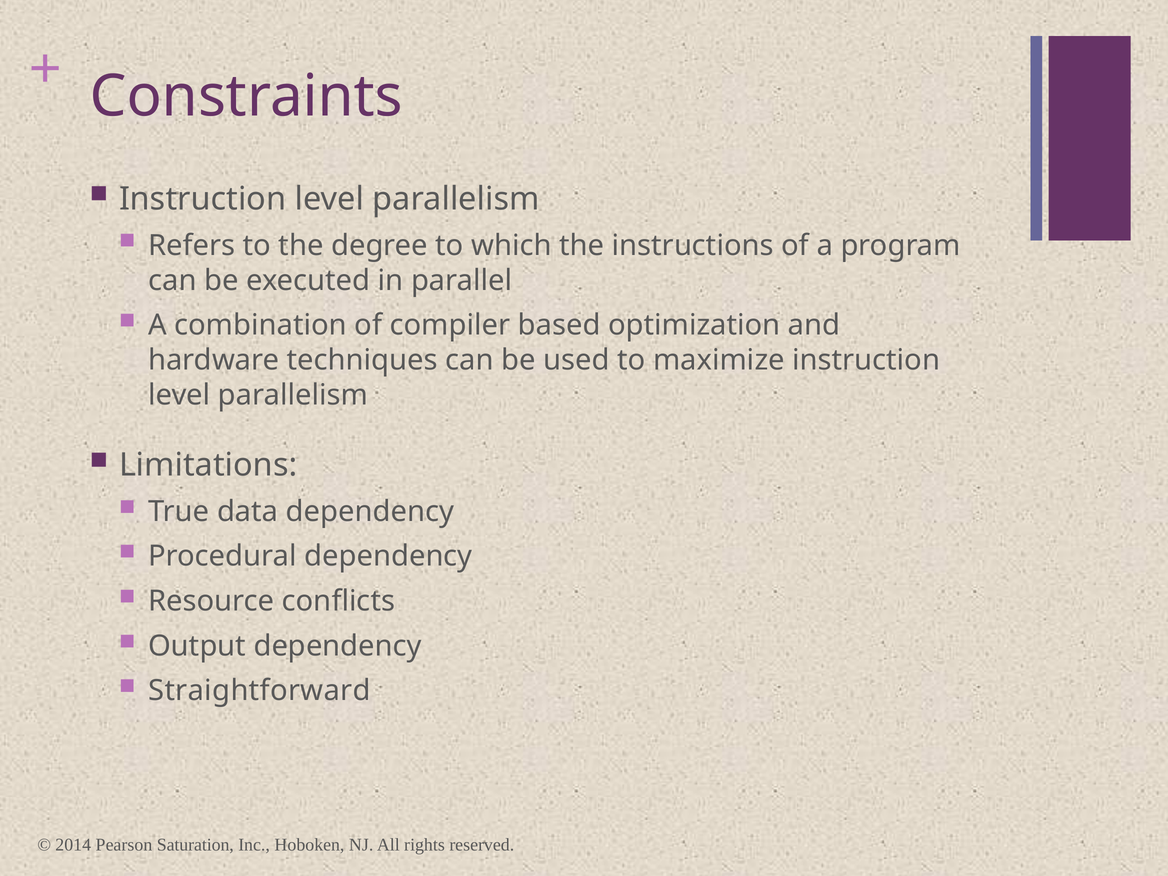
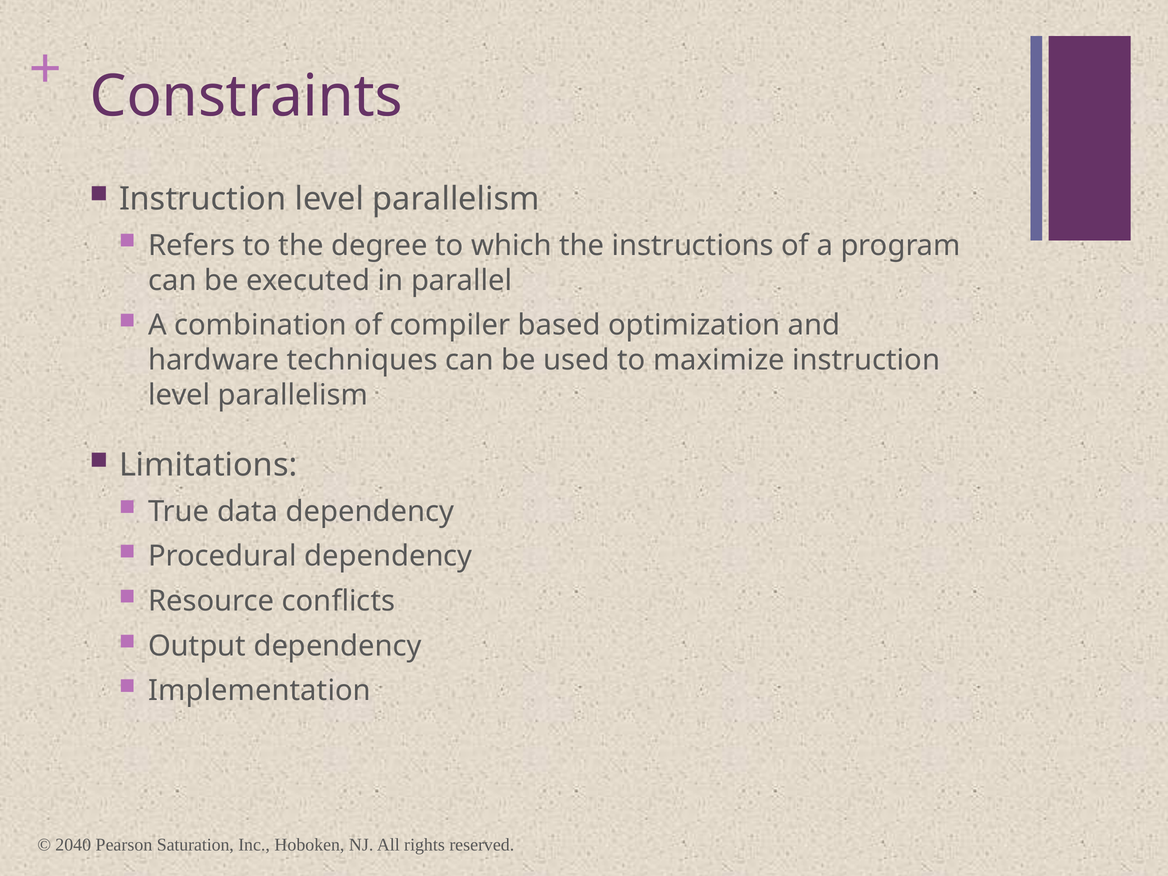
Straightforward: Straightforward -> Implementation (260, 691)
2014: 2014 -> 2040 (73, 845)
